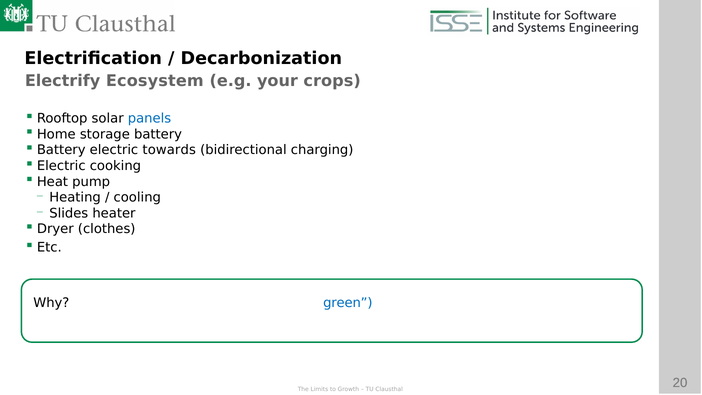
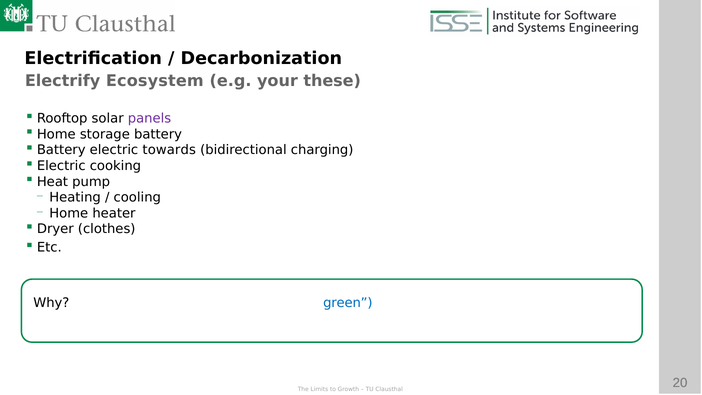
crops: crops -> these (332, 81)
panels colour: blue -> purple (149, 118)
Slides: Slides -> Home (69, 213)
